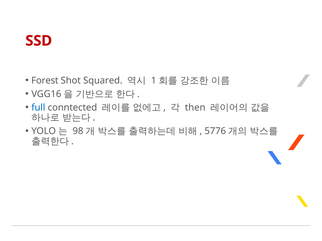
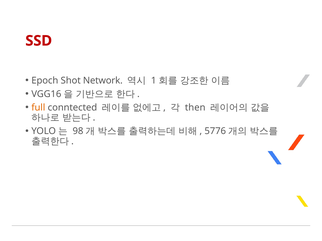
Forest: Forest -> Epoch (45, 81)
Squared: Squared -> Network (103, 81)
full colour: blue -> orange (38, 108)
